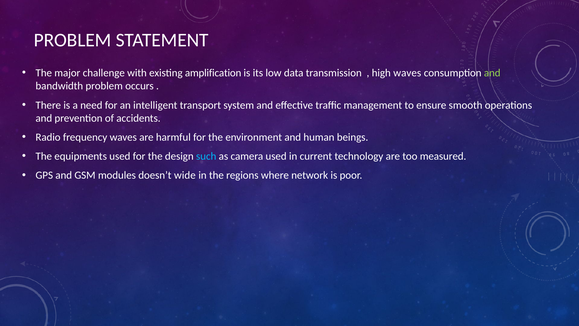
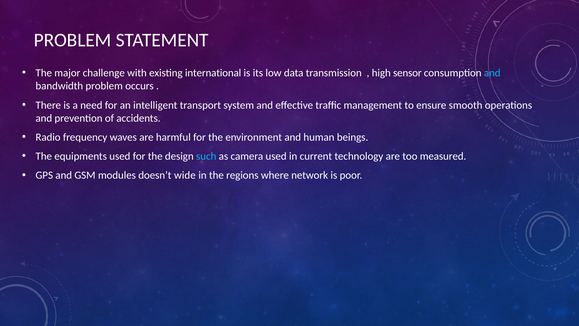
amplification: amplification -> international (213, 73)
high waves: waves -> sensor (407, 73)
and colour: light green -> light blue (492, 73)
